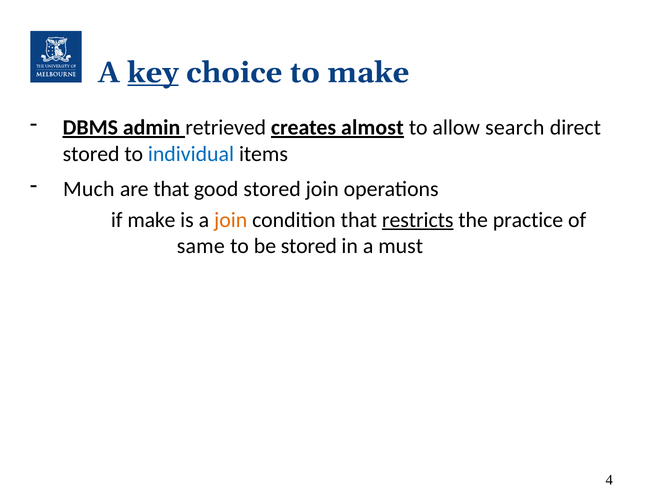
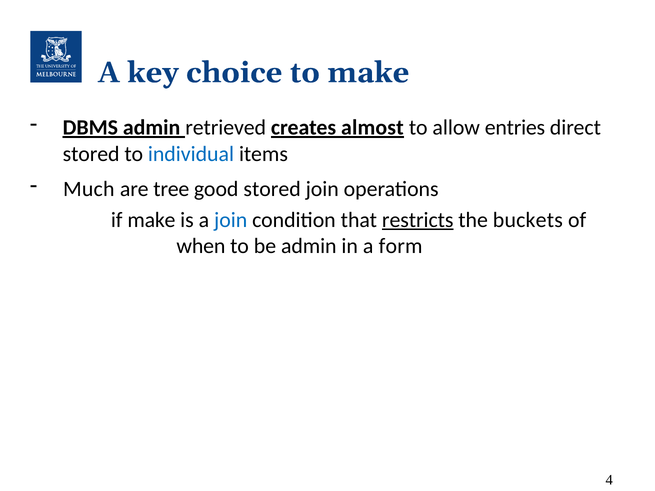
key underline: present -> none (153, 73)
search: search -> entries (515, 128)
are that: that -> tree (171, 189)
join colour: orange -> blue (231, 220)
practice: practice -> buckets (528, 220)
same: same -> when (201, 246)
be stored: stored -> admin (309, 246)
must: must -> form (401, 246)
